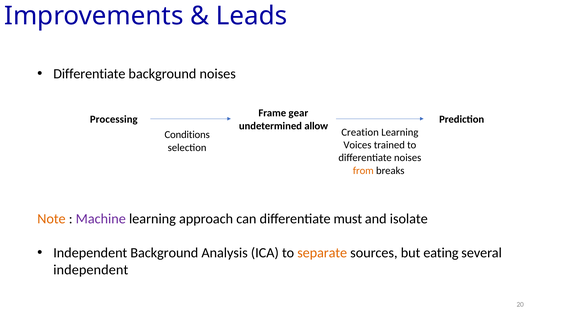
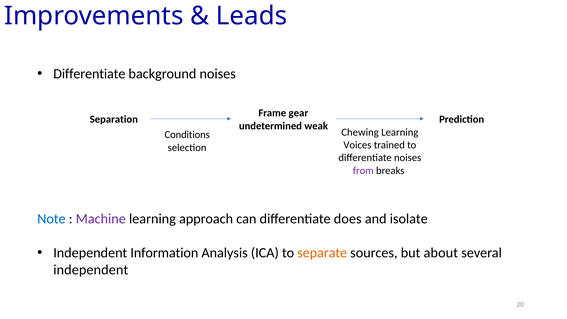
Processing: Processing -> Separation (114, 119)
allow: allow -> weak (316, 126)
Creation: Creation -> Chewing (360, 132)
from colour: orange -> purple (363, 170)
Note colour: orange -> blue (51, 219)
must: must -> does (348, 219)
Independent Background: Background -> Information (164, 253)
eating: eating -> about (441, 253)
